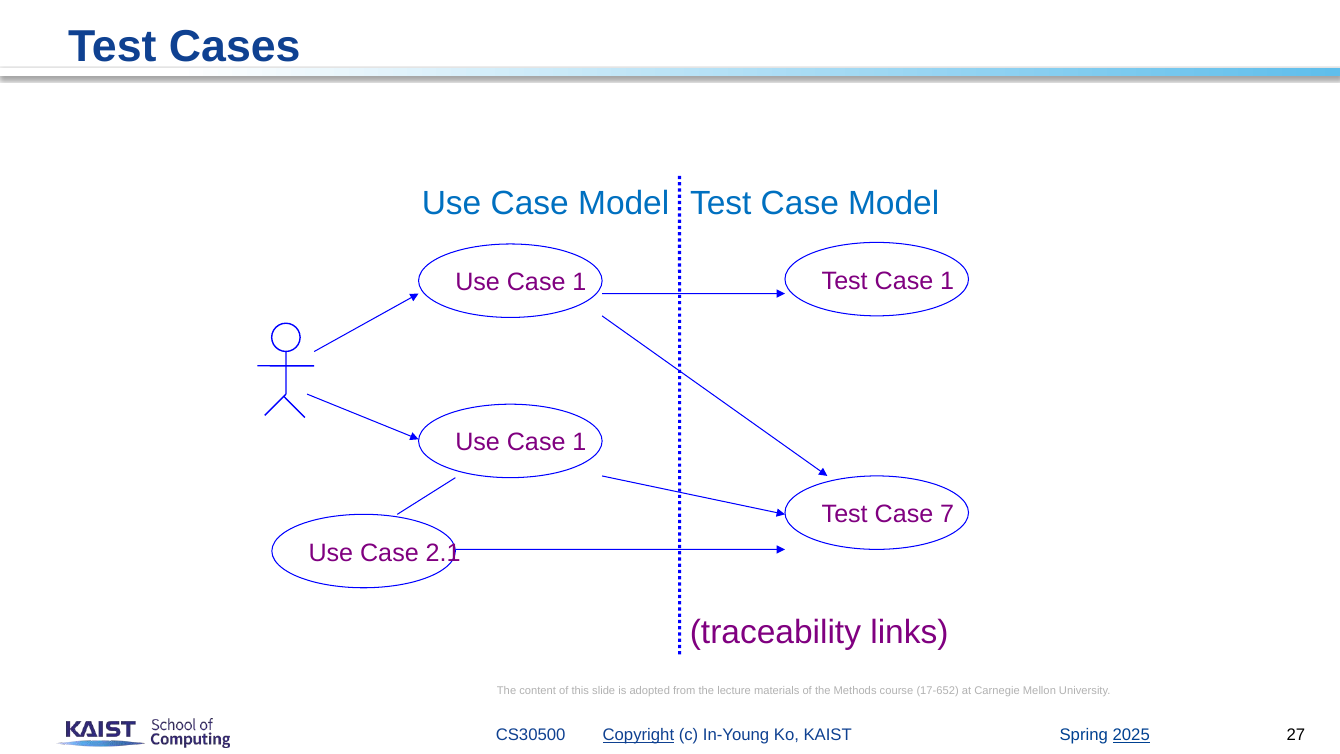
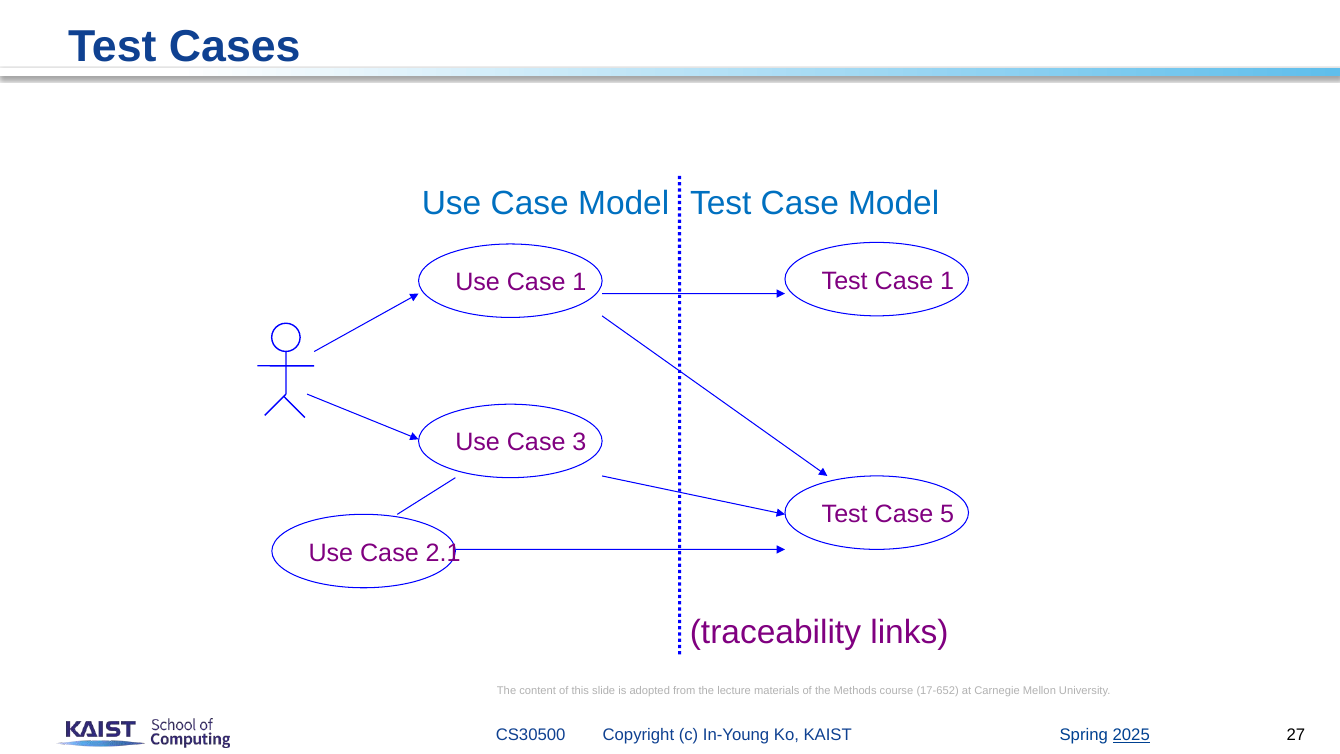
1: 1 -> 3 (579, 442)
7: 7 -> 5 (947, 514)
Copyright underline: present -> none (638, 735)
